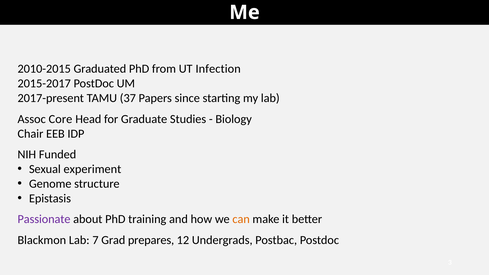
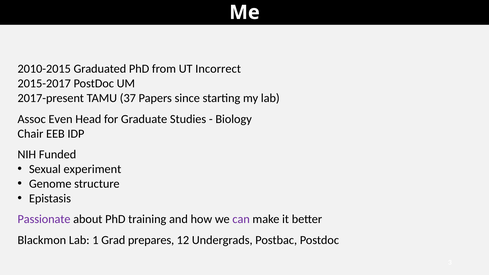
Infection: Infection -> Incorrect (218, 69)
Core: Core -> Even (61, 119)
can colour: orange -> purple (241, 219)
7: 7 -> 1 (95, 240)
